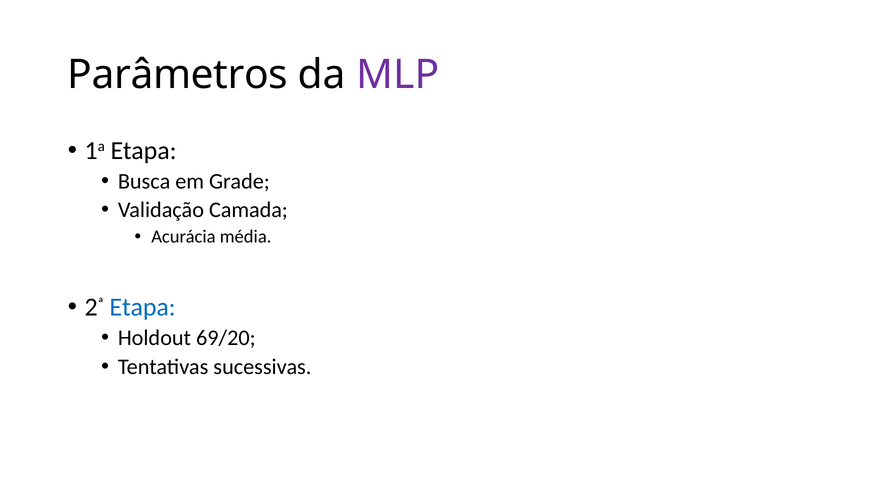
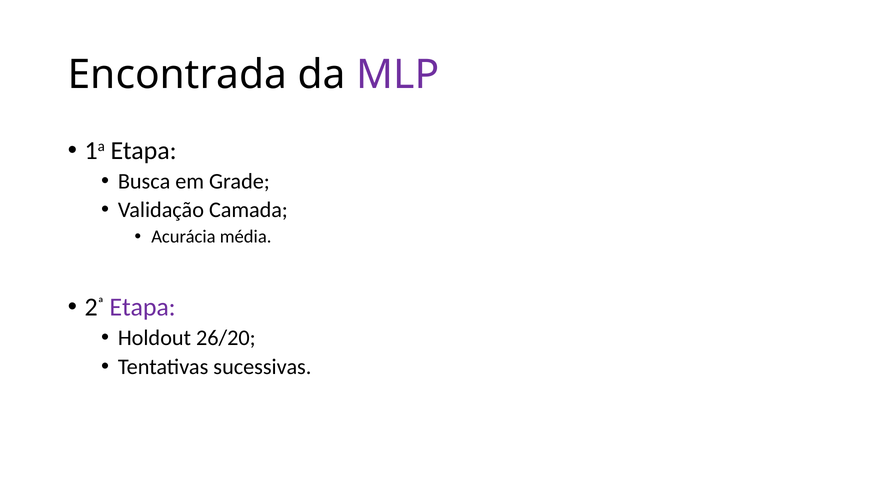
Parâmetros: Parâmetros -> Encontrada (178, 75)
Etapa colour: blue -> purple (143, 307)
69/20: 69/20 -> 26/20 (226, 338)
